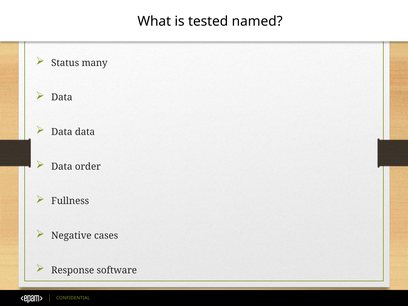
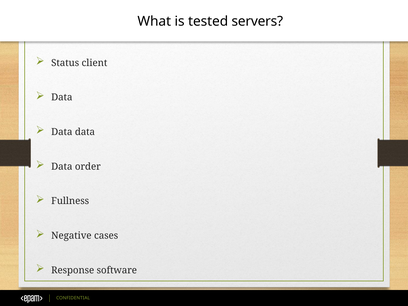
named: named -> servers (257, 21)
many: many -> client (95, 63)
